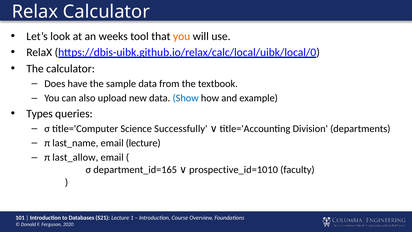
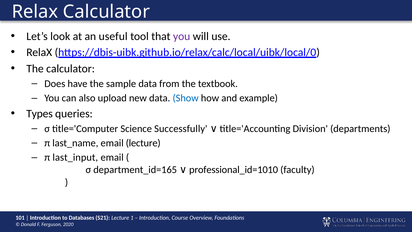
weeks: weeks -> useful (113, 36)
you colour: orange -> purple (182, 36)
last_allow: last_allow -> last_input (75, 157)
prospective_id=1010: prospective_id=1010 -> professional_id=1010 (234, 170)
